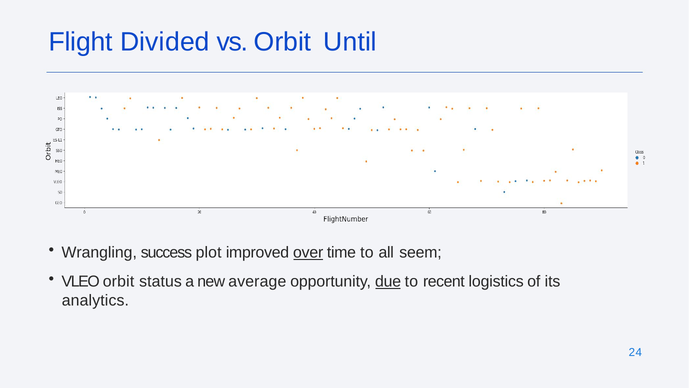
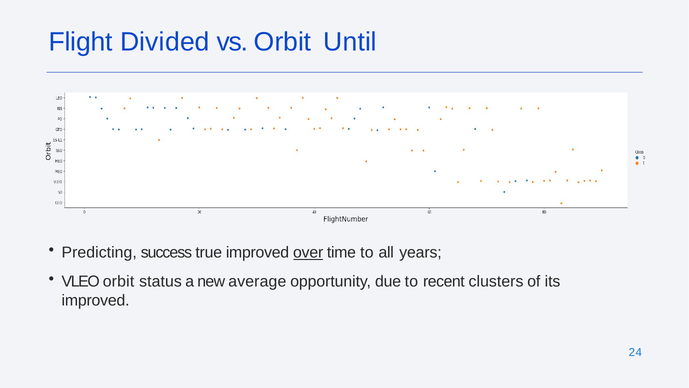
Wrangling: Wrangling -> Predicting (99, 252)
plot: plot -> true (209, 252)
seem: seem -> years (420, 252)
due underline: present -> none (388, 281)
logistics: logistics -> clusters (496, 281)
analytics: analytics -> improved (96, 300)
